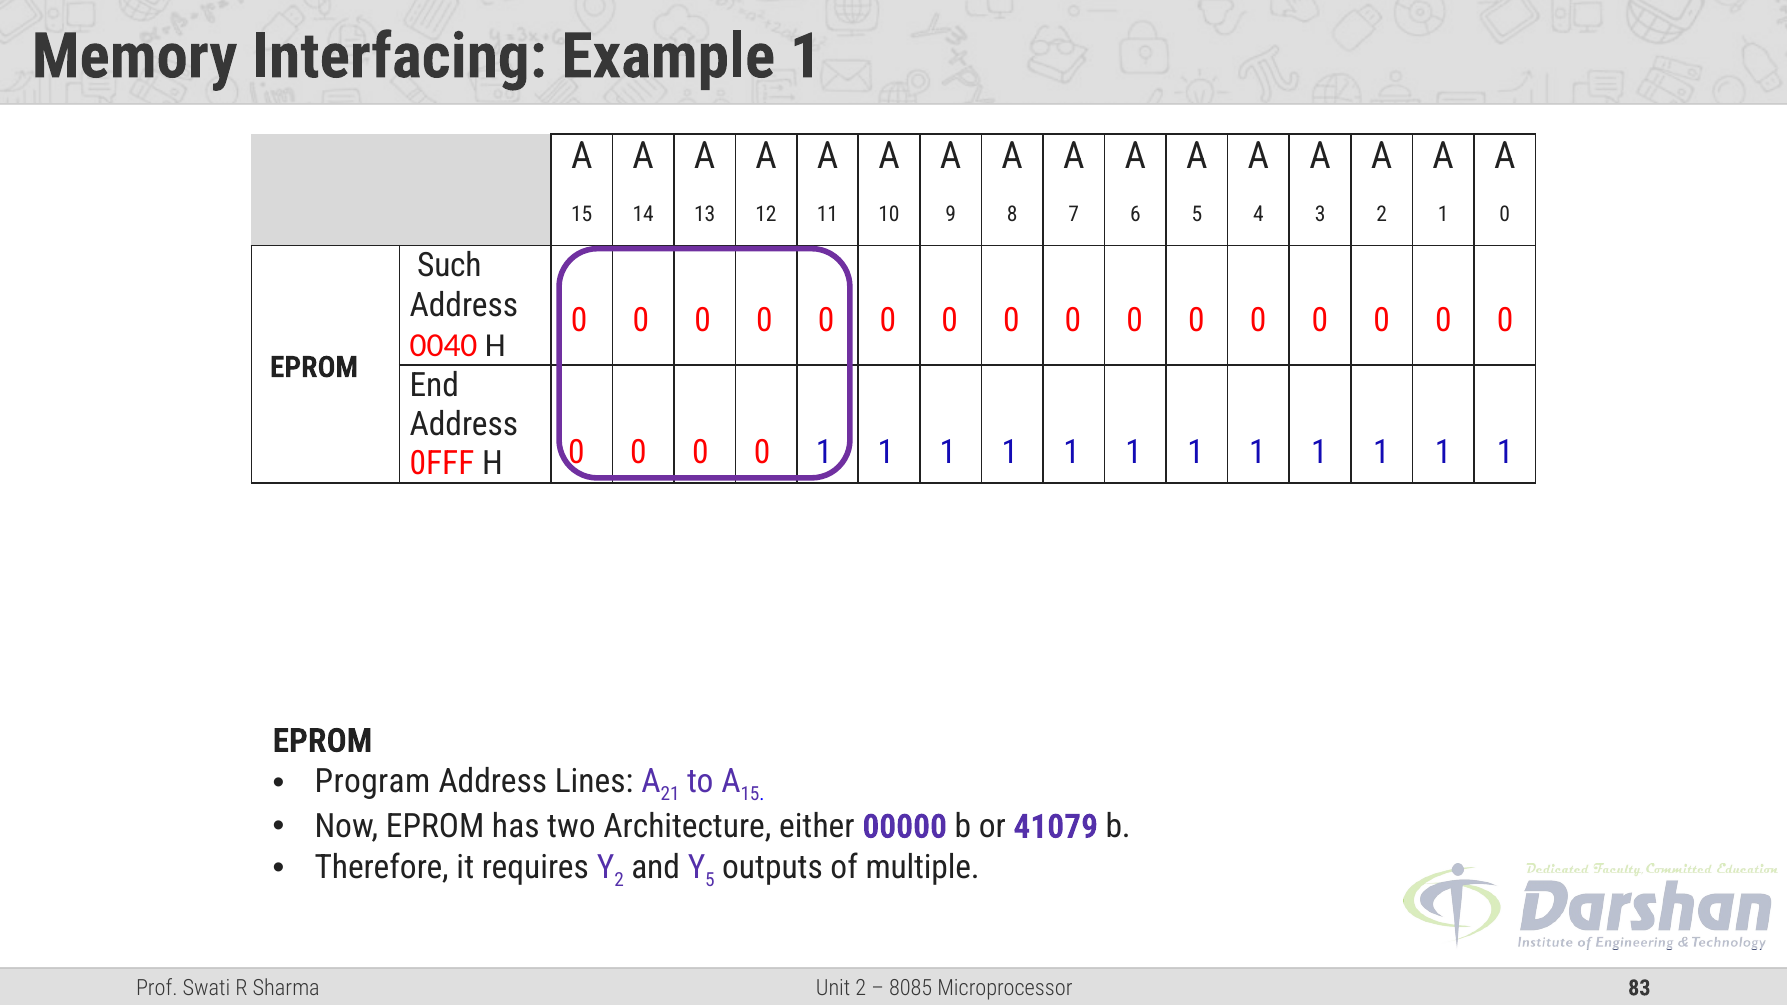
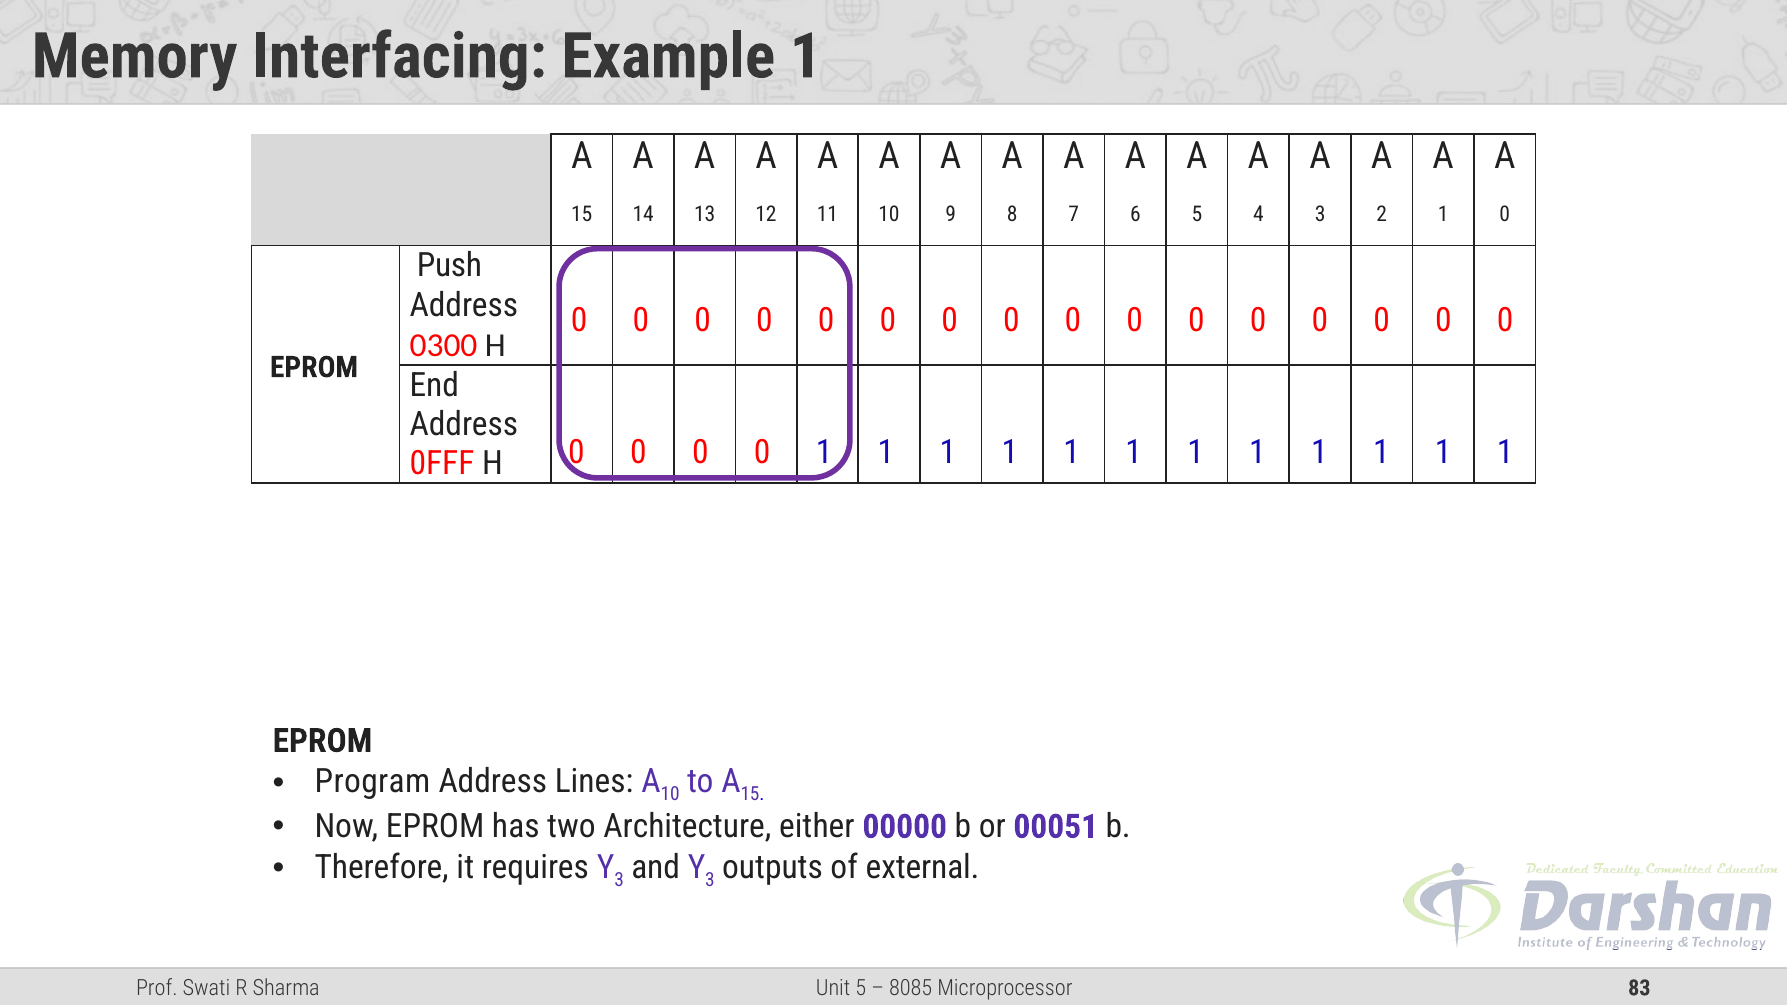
Such: Such -> Push (449, 266)
0040: 0040 -> 0300 (444, 345)
Lines A 21: 21 -> 10 (670, 794)
41079: 41079 -> 00051 (1056, 827)
2: 2 -> 3 (619, 880)
5: 5 -> 3 (710, 880)
multiple: multiple -> external (923, 867)
2: 2 -> 5 (861, 988)
